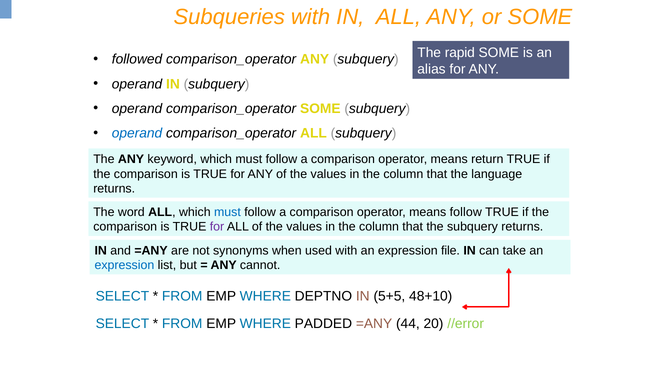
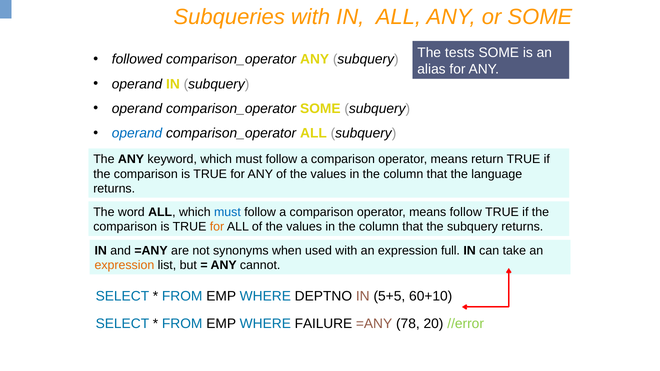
rapid: rapid -> tests (460, 53)
for colour: purple -> orange (217, 227)
file: file -> full (450, 251)
expression colour: blue -> orange (124, 266)
48+10: 48+10 -> 60+10 (431, 296)
PADDED: PADDED -> FAILURE (323, 324)
44: 44 -> 78 (408, 324)
